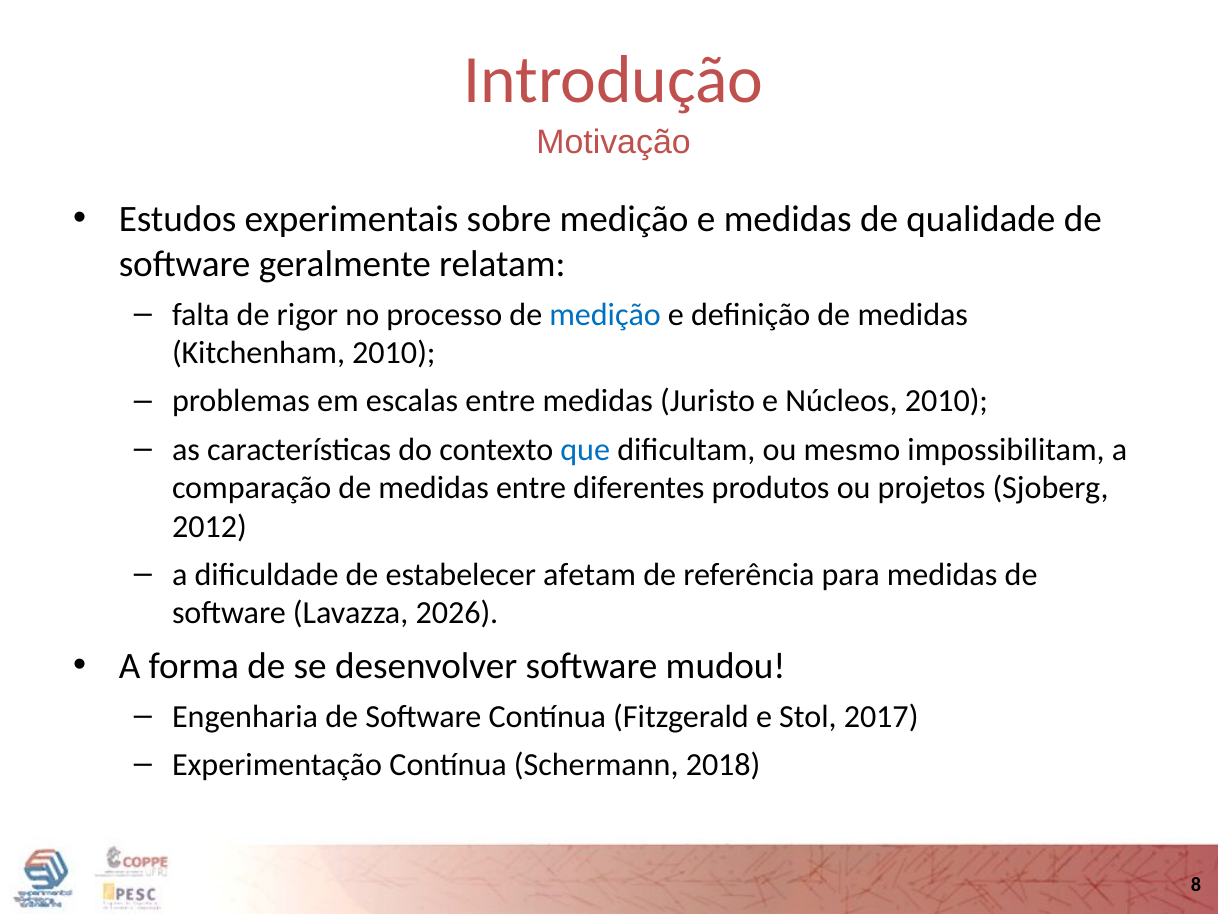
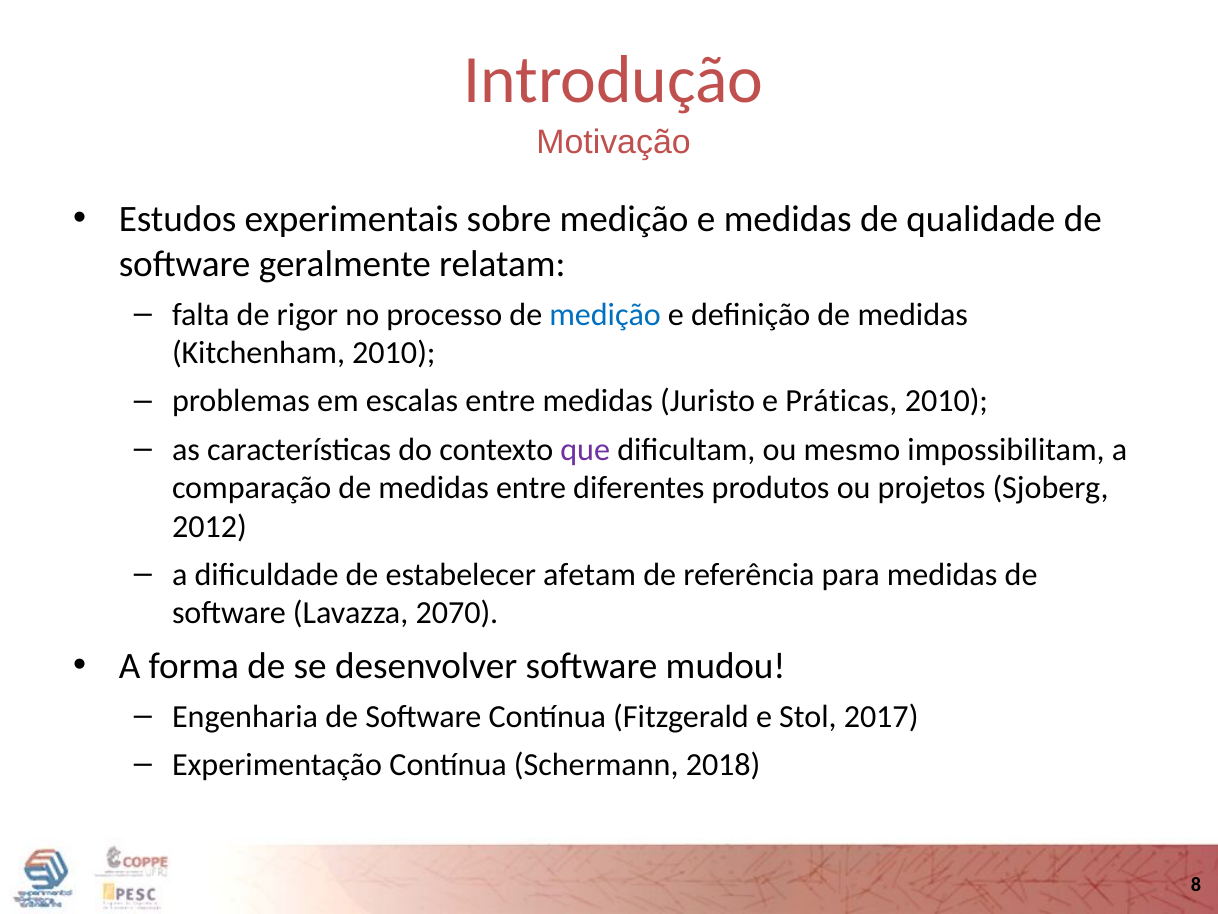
Núcleos: Núcleos -> Práticas (841, 401)
que colour: blue -> purple (585, 449)
2026: 2026 -> 2070 (457, 613)
